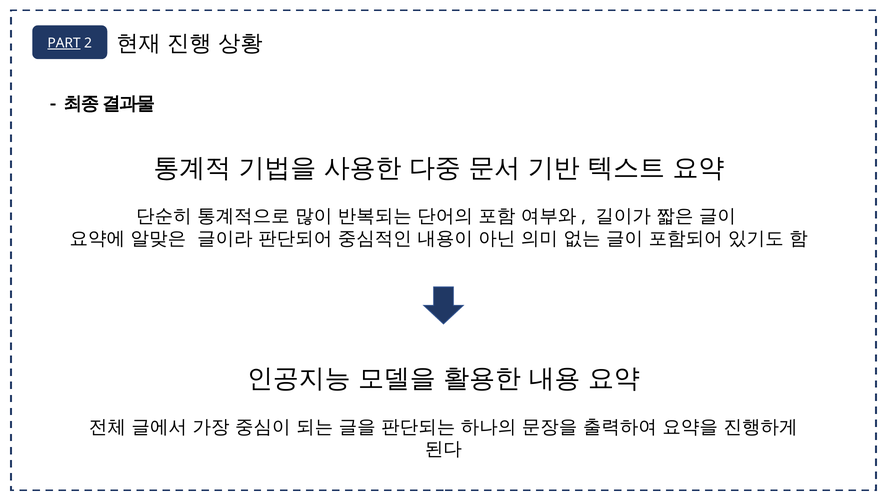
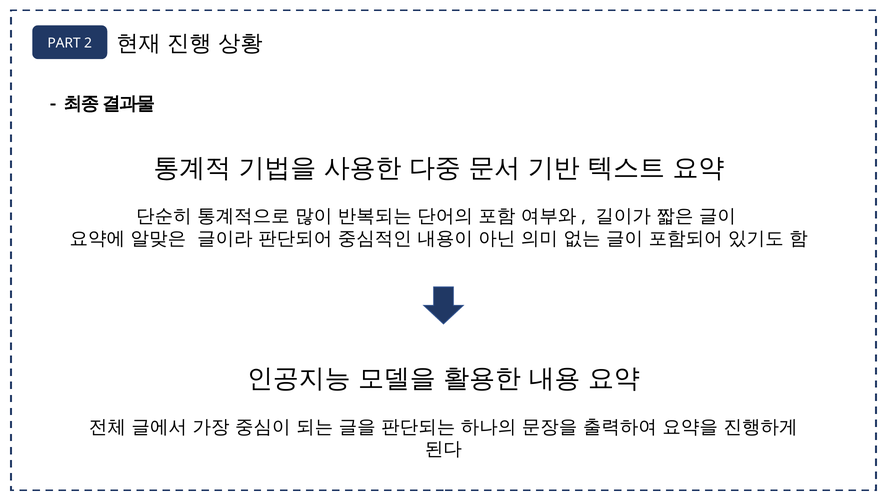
PART underline: present -> none (64, 43)
